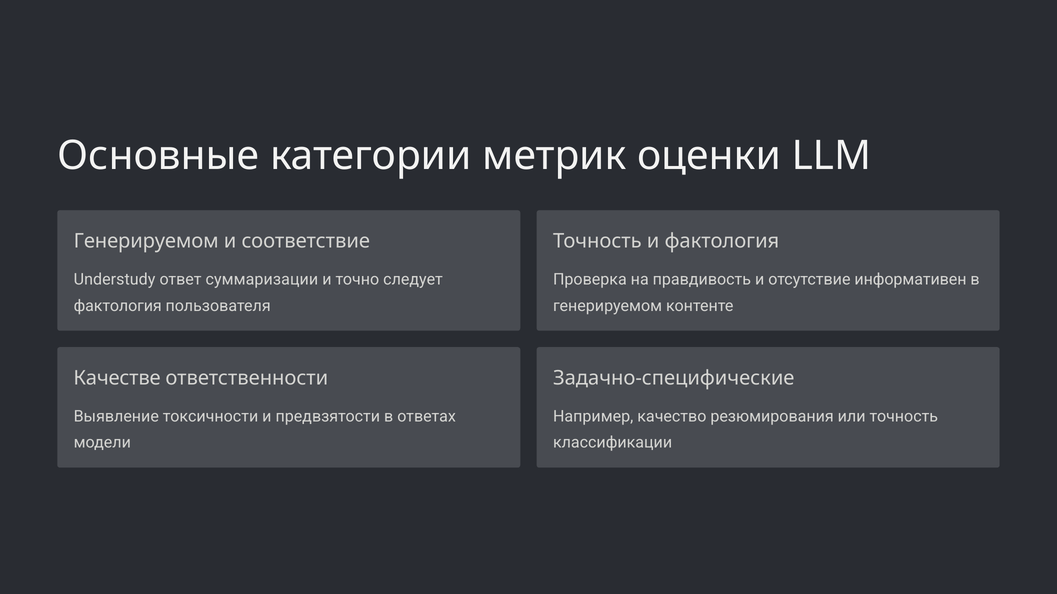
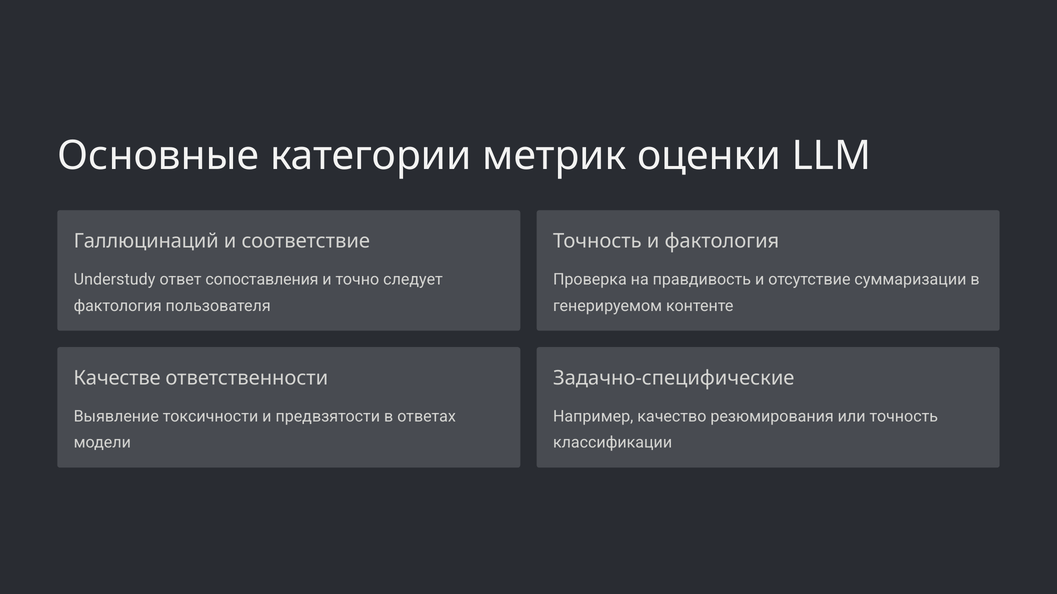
Генерируемом: Генерируемом -> Галлюцинаций (146, 241)
суммаризации: суммаризации -> сопоставления (262, 280)
информативен: информативен -> суммаризации (910, 280)
